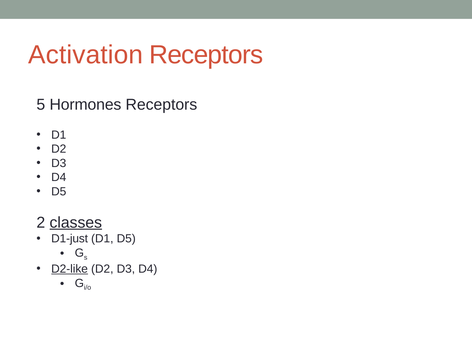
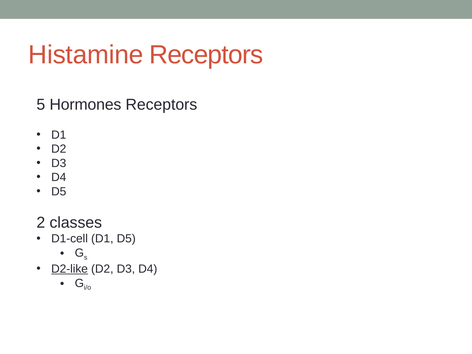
Activation: Activation -> Histamine (86, 55)
classes underline: present -> none (76, 222)
D1-just: D1-just -> D1-cell (70, 239)
